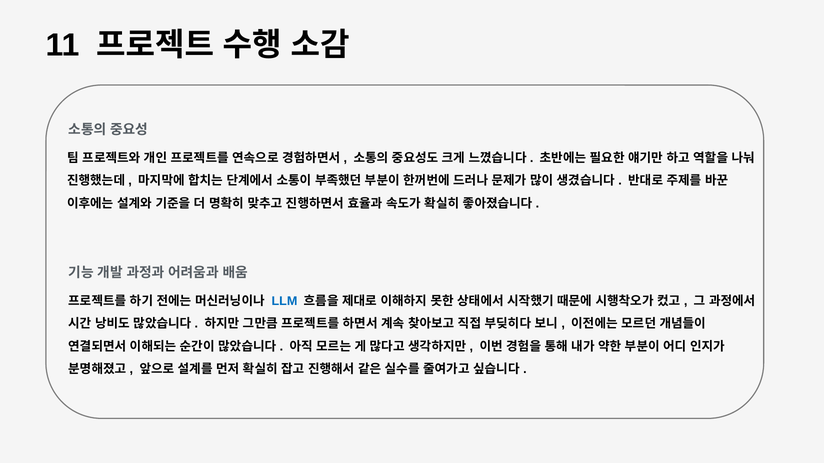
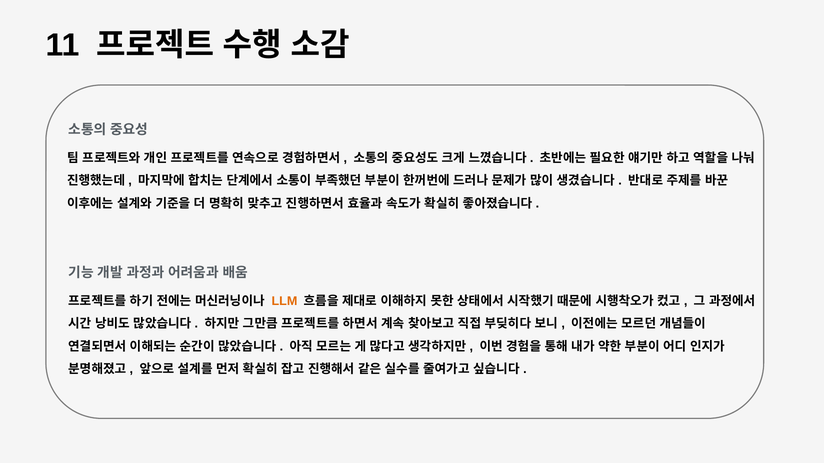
LLM colour: blue -> orange (284, 301)
